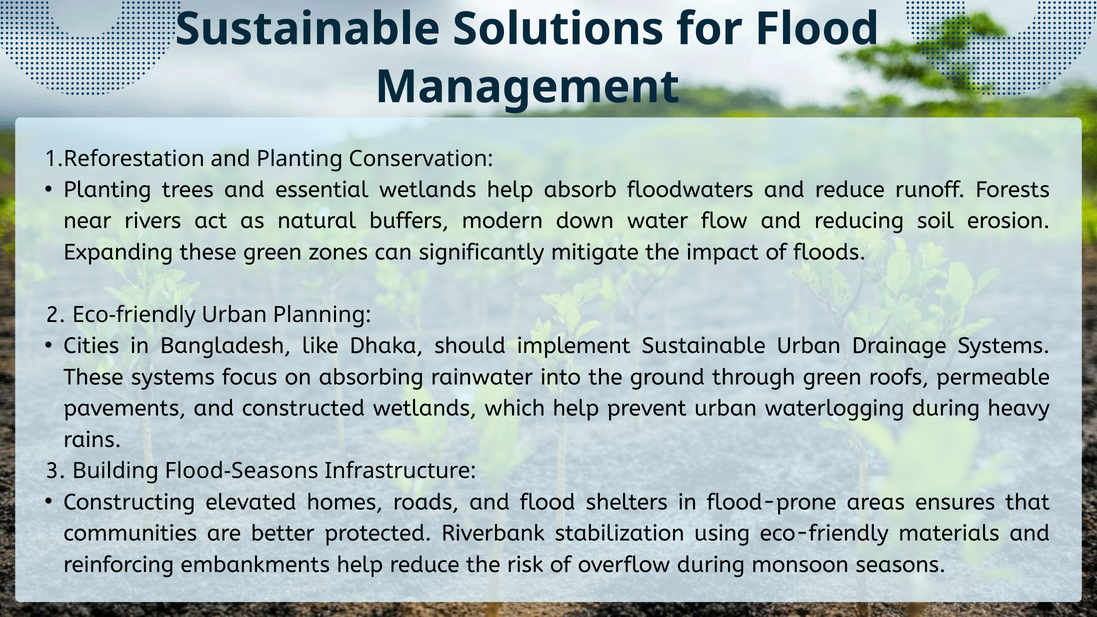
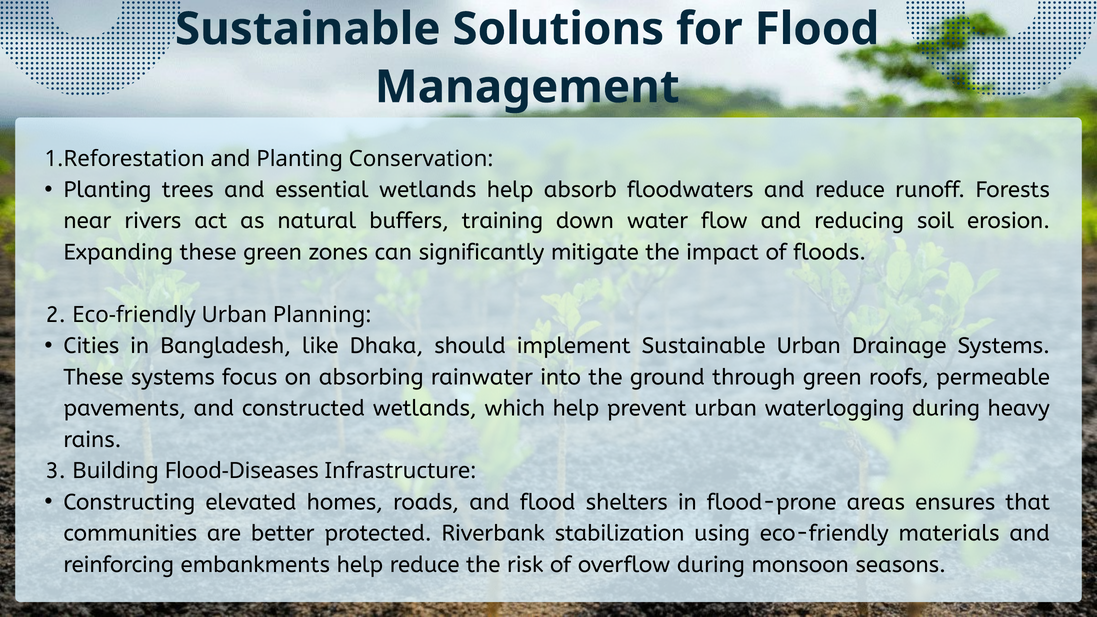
modern: modern -> training (502, 221)
Flood-Seasons: Flood-Seasons -> Flood-Diseases (242, 471)
